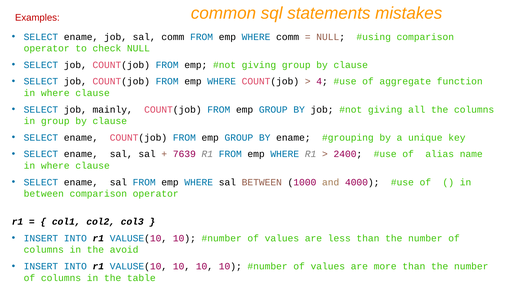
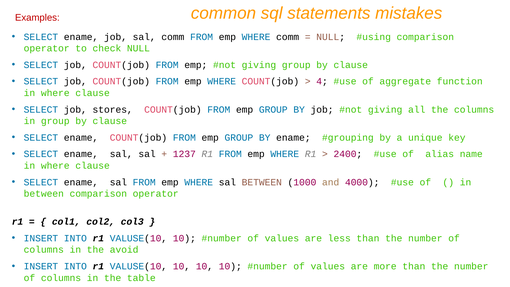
mainly: mainly -> stores (113, 109)
7639: 7639 -> 1237 (184, 154)
